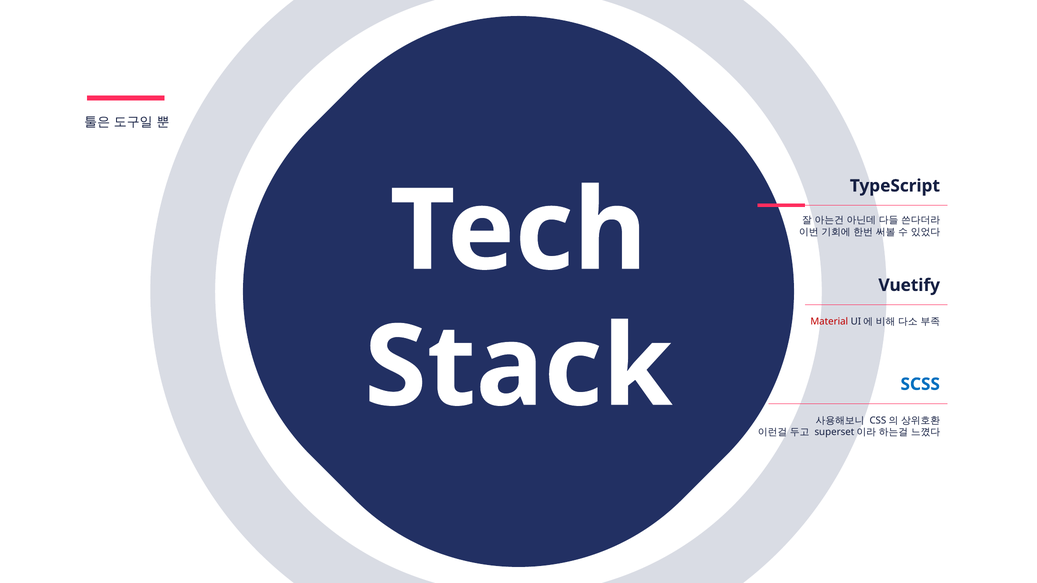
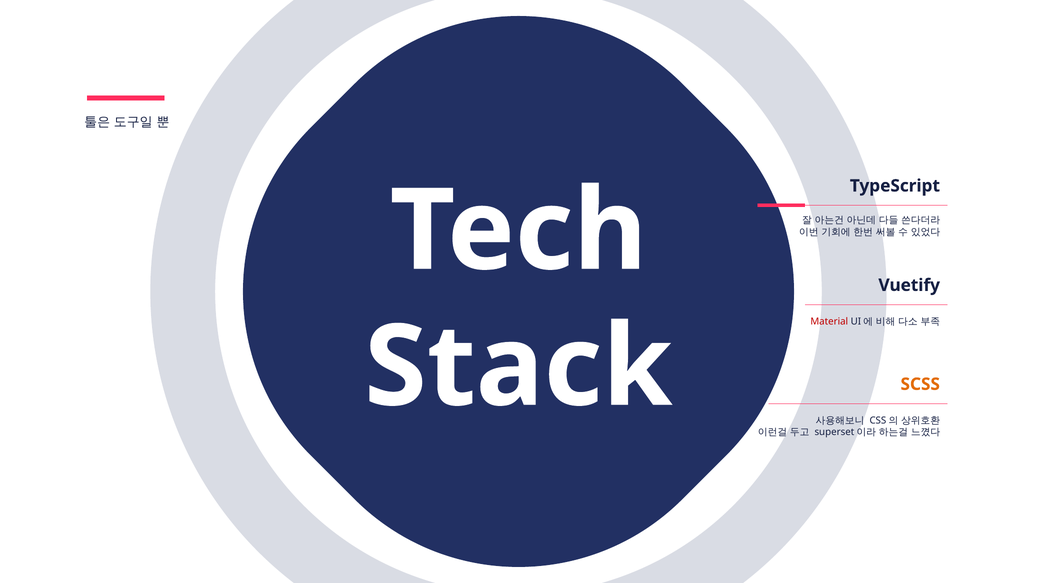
SCSS colour: blue -> orange (920, 384)
